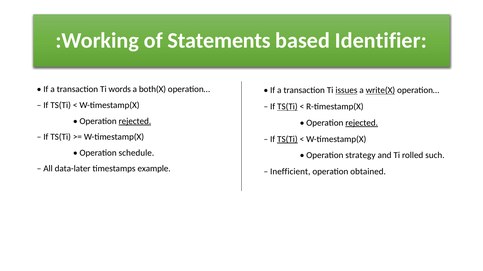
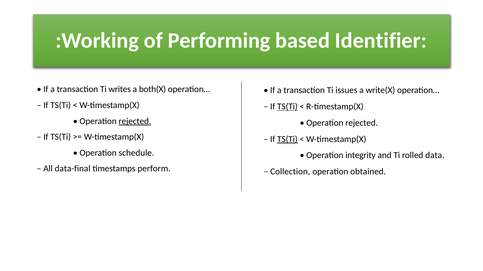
Statements: Statements -> Performing (219, 41)
words: words -> writes (120, 90)
issues underline: present -> none (346, 91)
write(X underline: present -> none (380, 91)
rejected underline: present -> none (362, 123)
strategy: strategy -> integrity (361, 156)
such: such -> data (435, 156)
data-later: data-later -> data-final (73, 169)
example: example -> perform (154, 169)
Inefficient: Inefficient -> Collection (290, 172)
